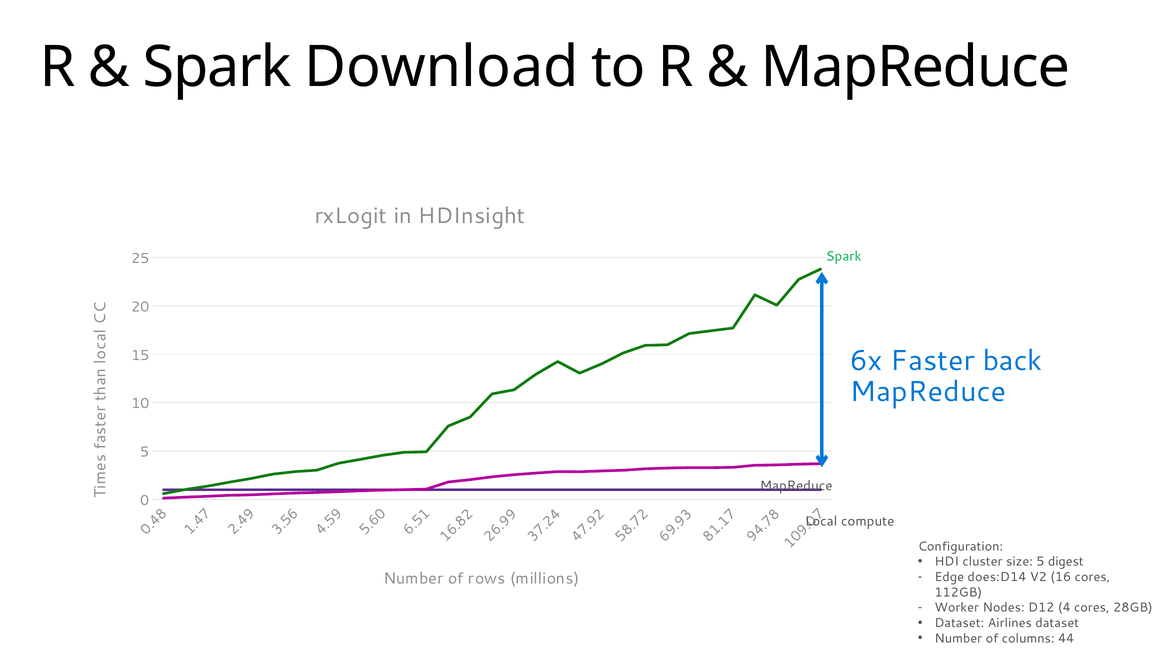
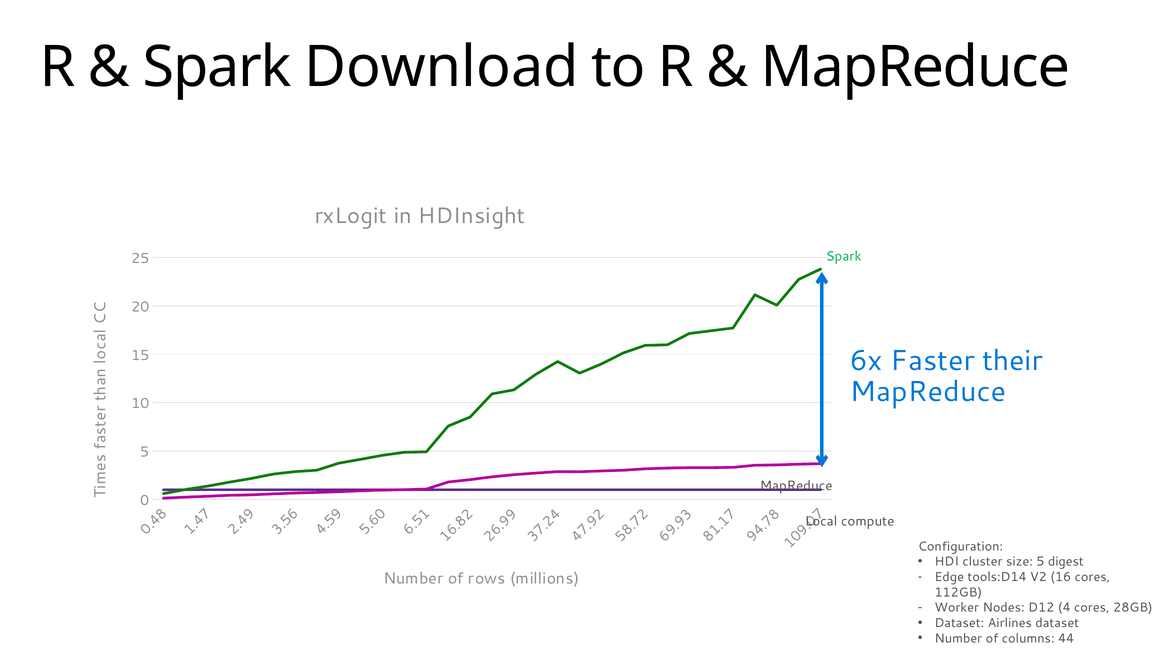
back: back -> their (1013, 361)
does:D14: does:D14 -> tools:D14 (997, 577)
